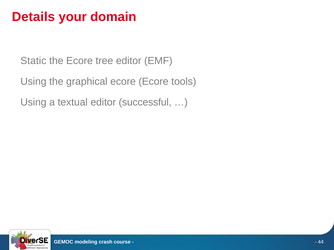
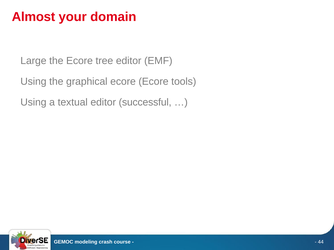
Details: Details -> Almost (33, 17)
Static: Static -> Large (33, 61)
